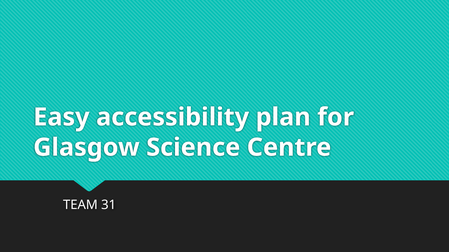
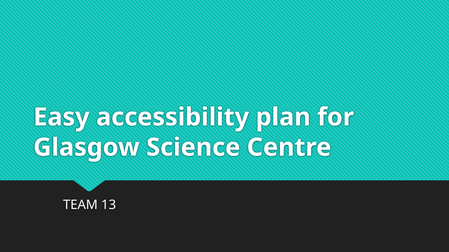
31: 31 -> 13 (109, 205)
